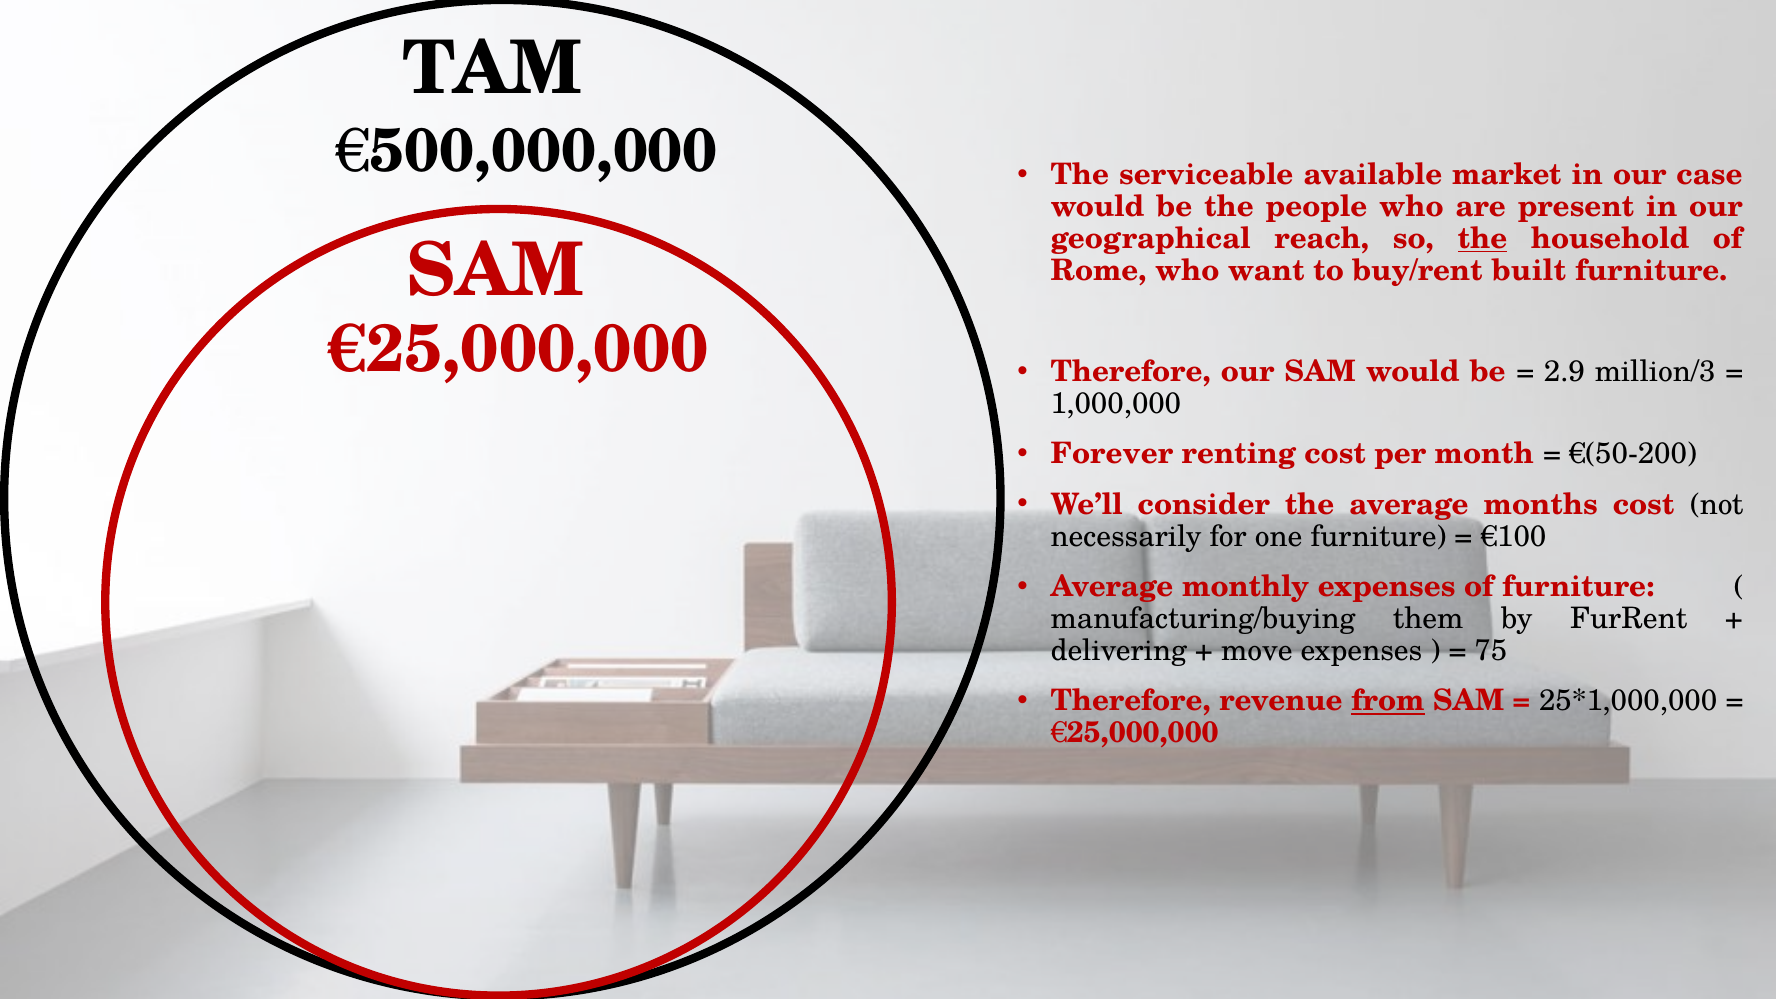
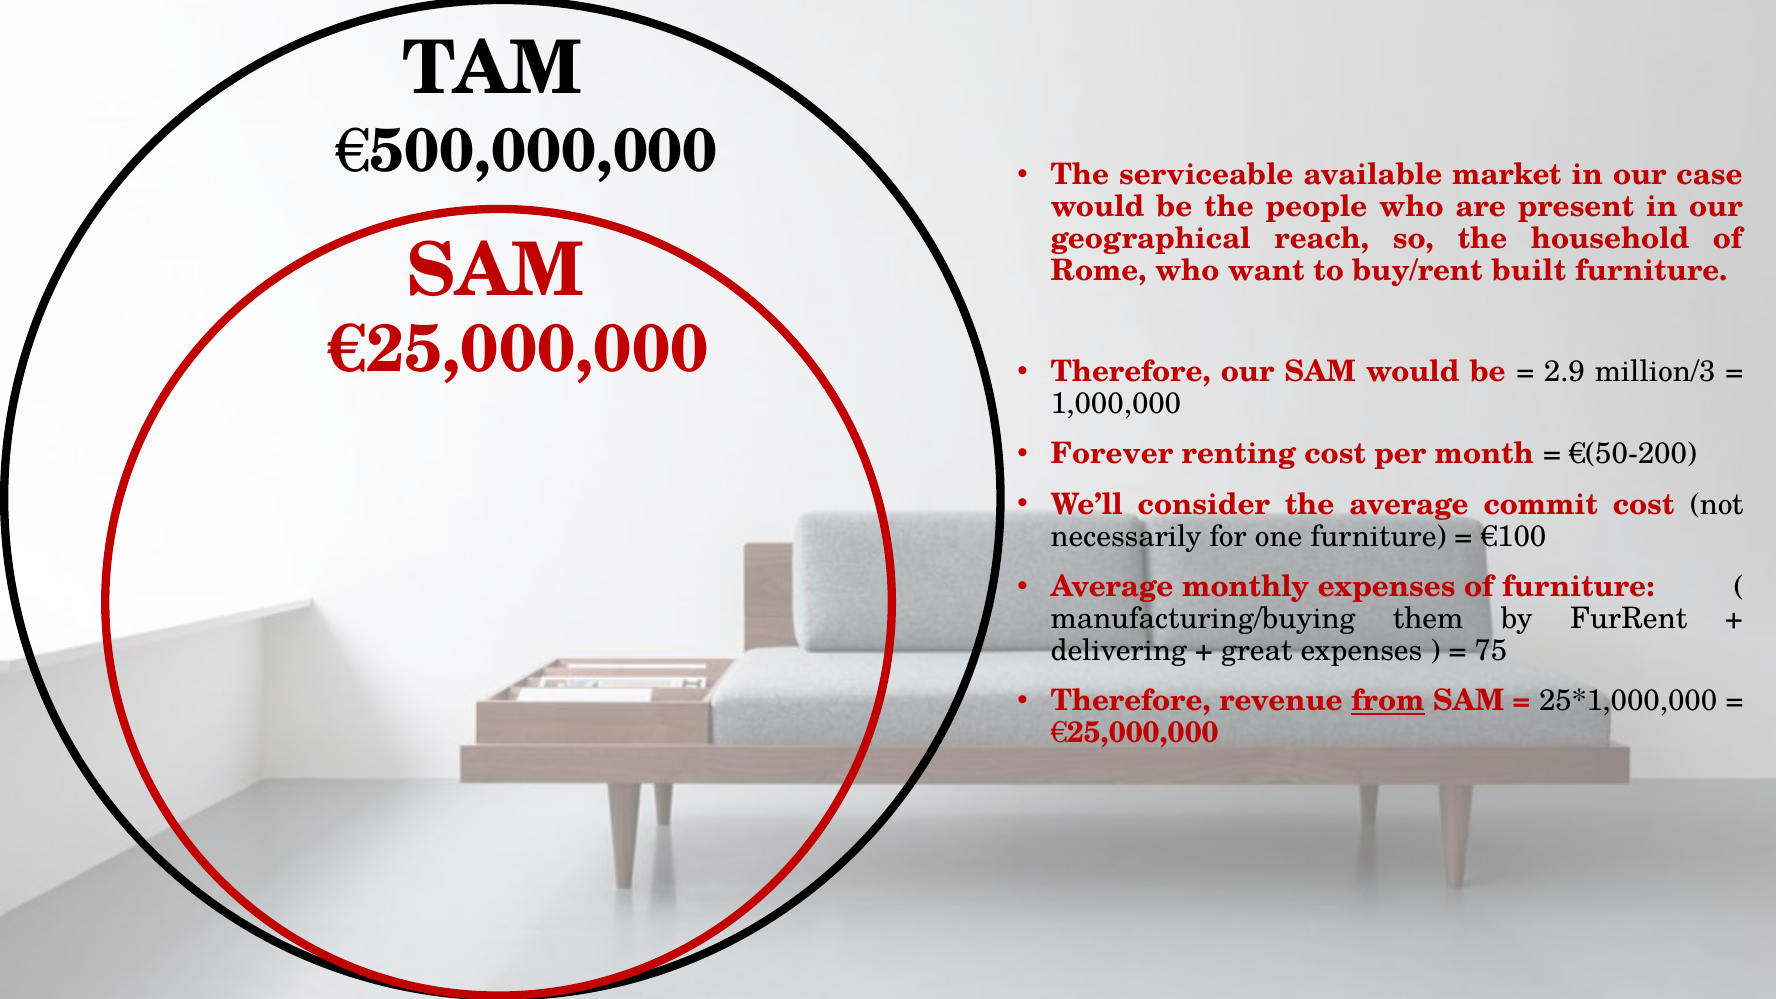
the underline: present -> none (1482, 239)
months: months -> commit (1541, 504)
move: move -> great (1257, 651)
